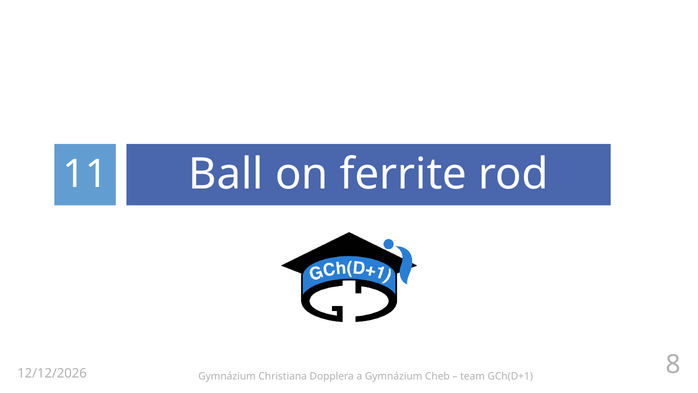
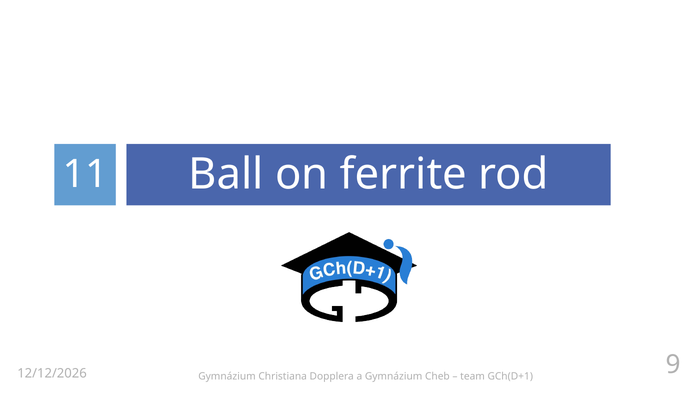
8: 8 -> 9 (673, 364)
